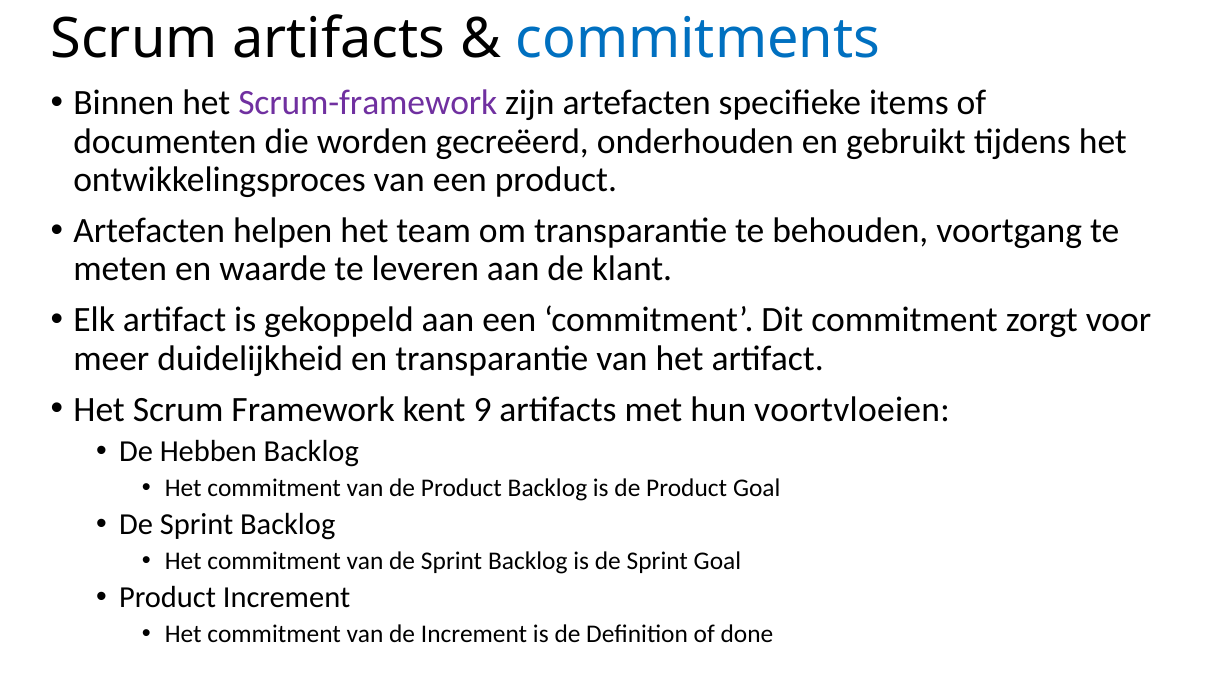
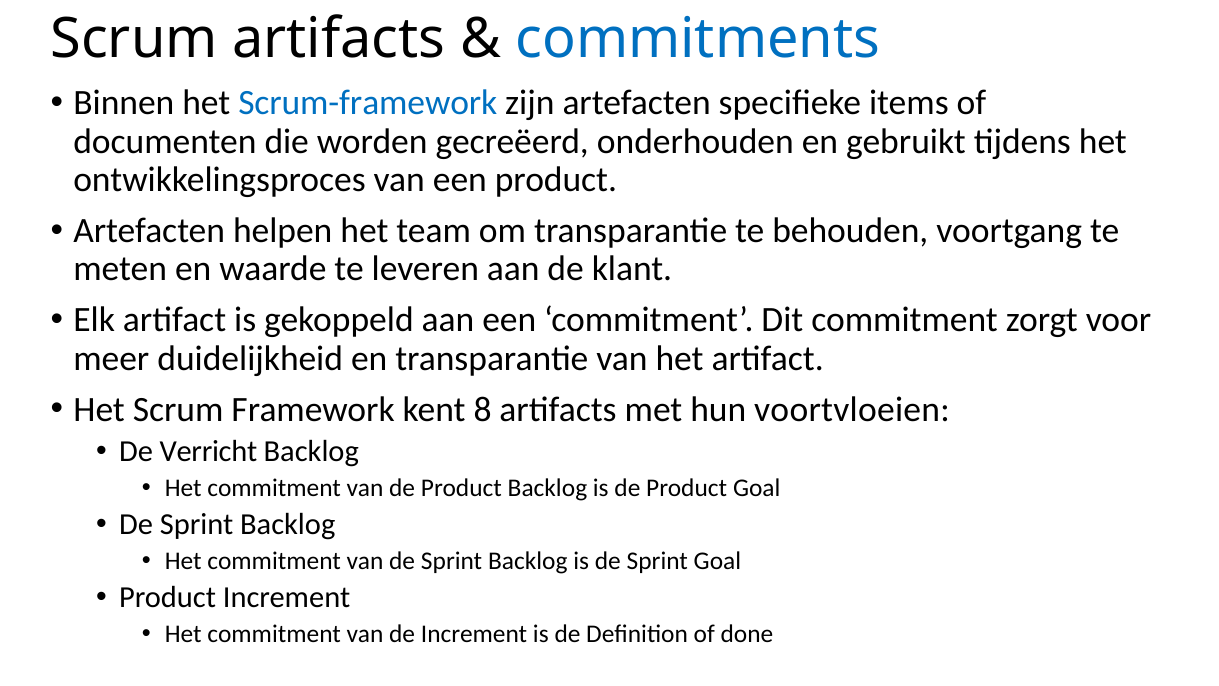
Scrum-framework colour: purple -> blue (368, 103)
9: 9 -> 8 (483, 409)
Hebben: Hebben -> Verricht (208, 451)
